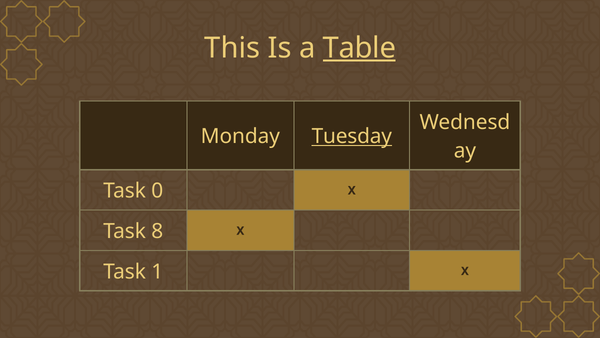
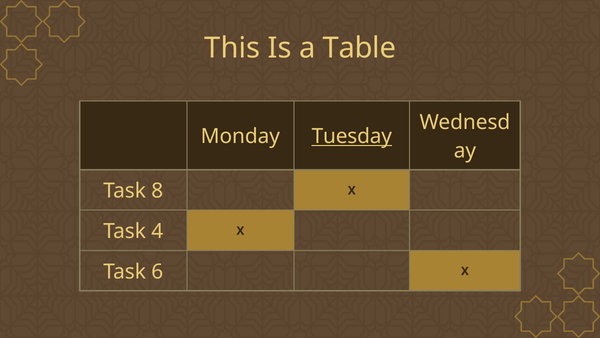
Table underline: present -> none (359, 48)
0: 0 -> 8 (157, 191)
8: 8 -> 4 (157, 231)
1: 1 -> 6 (157, 271)
